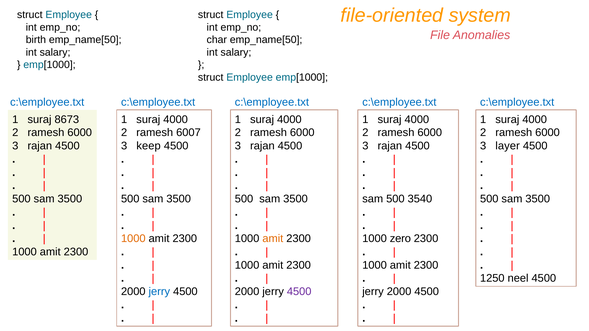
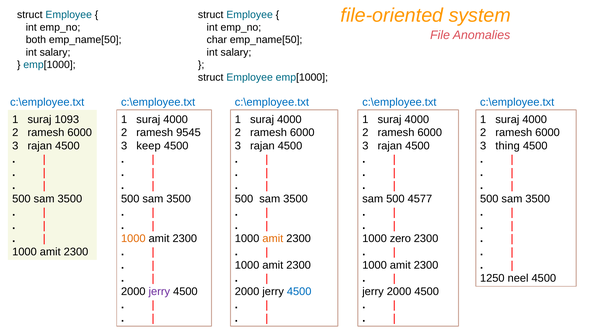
birth: birth -> both (36, 40)
8673: 8673 -> 1093 (67, 120)
6007: 6007 -> 9545 (188, 133)
layer: layer -> thing (508, 146)
3540: 3540 -> 4577 (420, 199)
jerry colour: blue -> purple (159, 292)
4500 colour: purple -> blue (299, 292)
